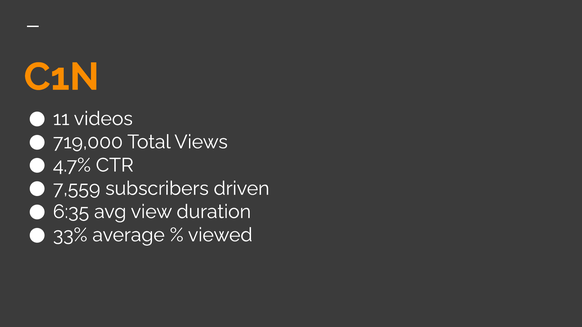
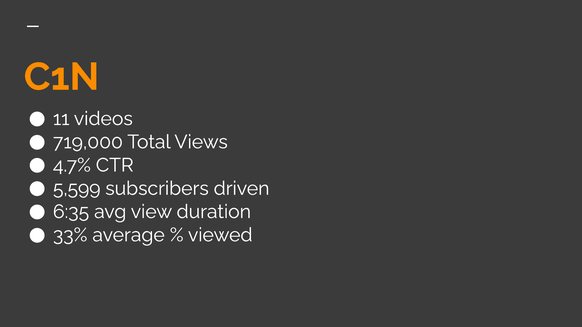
7,559: 7,559 -> 5,599 (77, 189)
